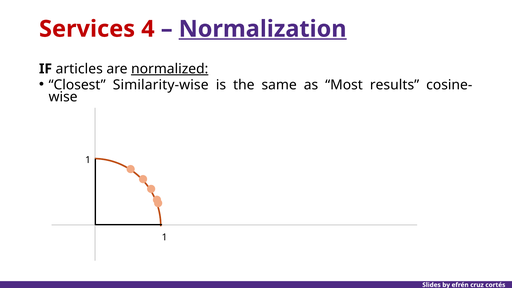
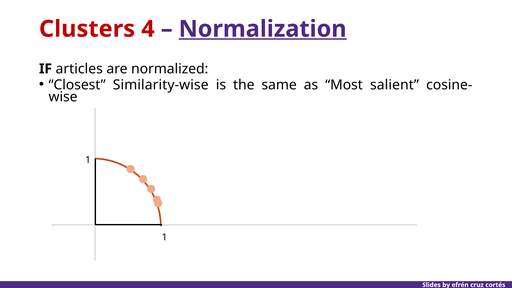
Services: Services -> Clusters (87, 29)
normalized underline: present -> none (170, 69)
results: results -> salient (394, 85)
